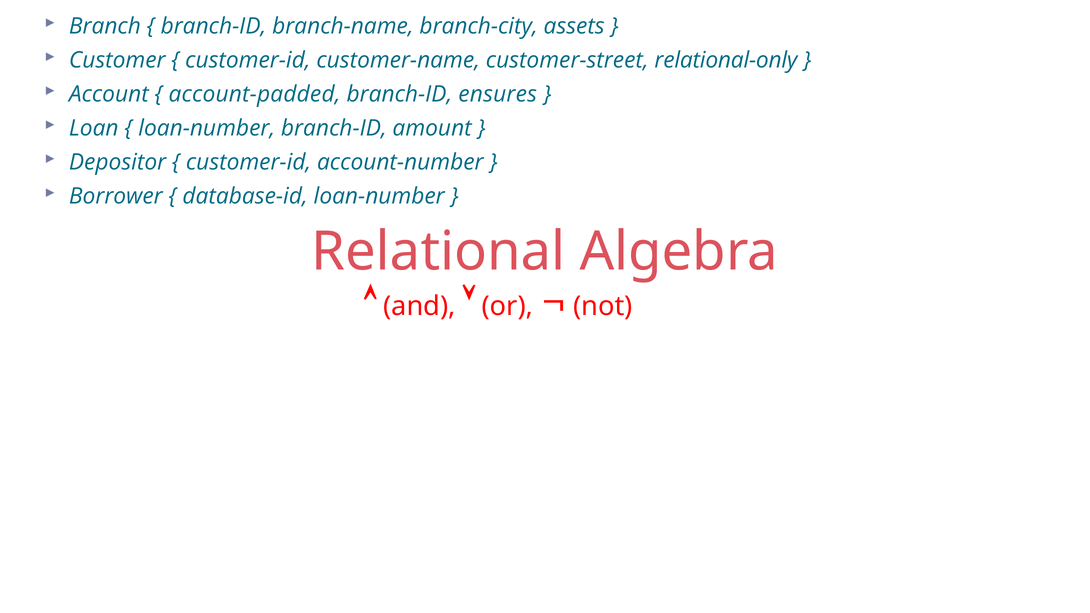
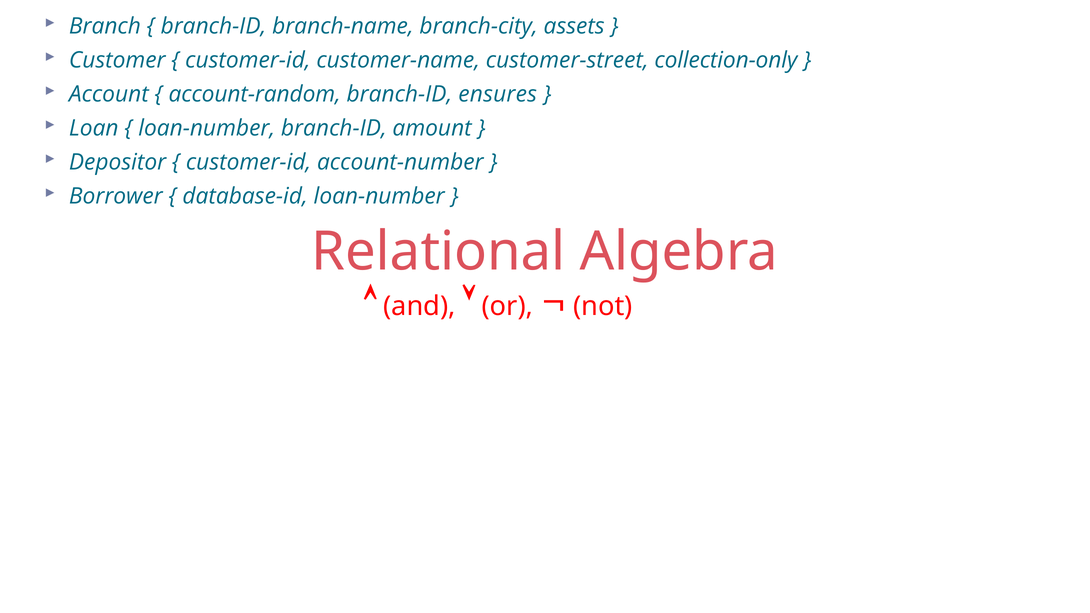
relational-only: relational-only -> collection-only (726, 60)
account-padded: account-padded -> account-random (255, 94)
